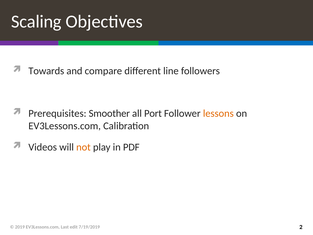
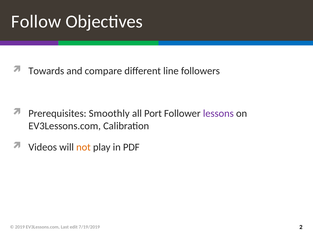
Scaling: Scaling -> Follow (36, 22)
Smoother: Smoother -> Smoothly (109, 113)
lessons colour: orange -> purple (218, 113)
